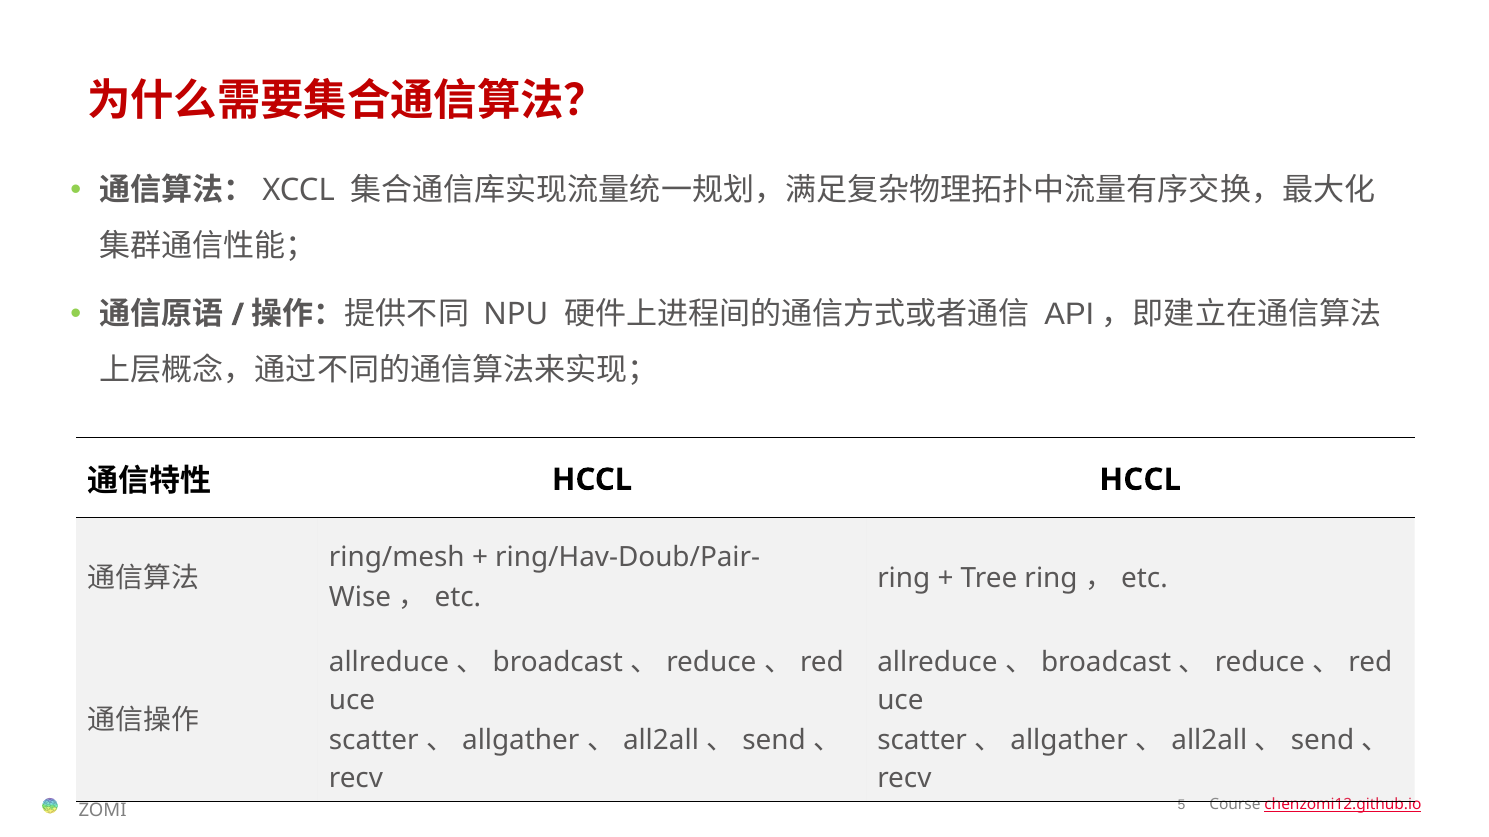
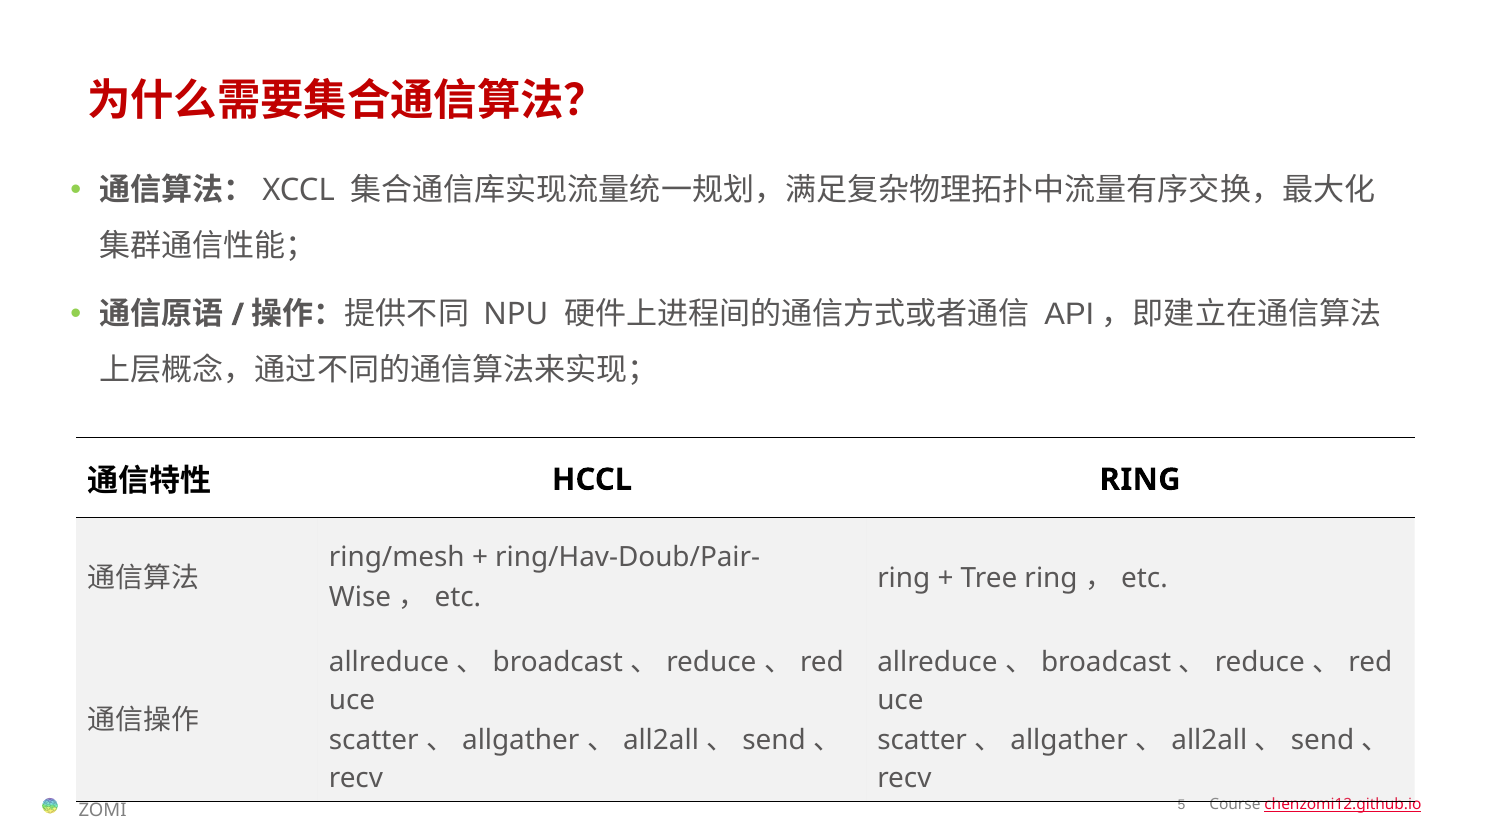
HCCL HCCL: HCCL -> RING (1140, 480)
